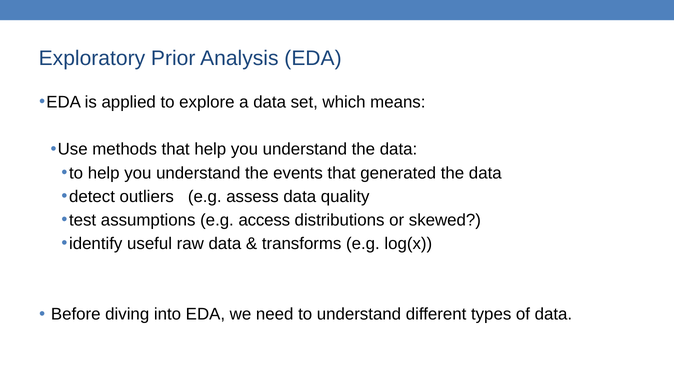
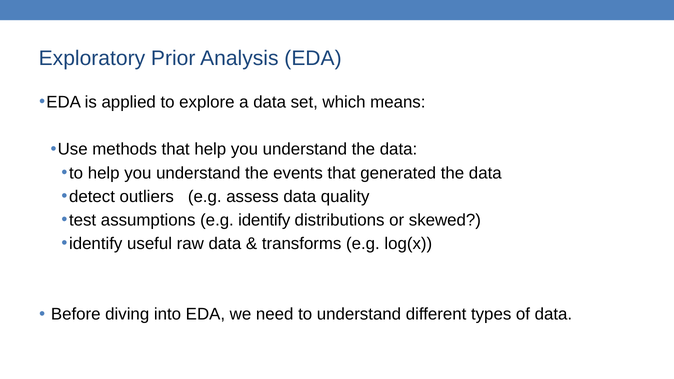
e.g access: access -> identify (264, 220)
